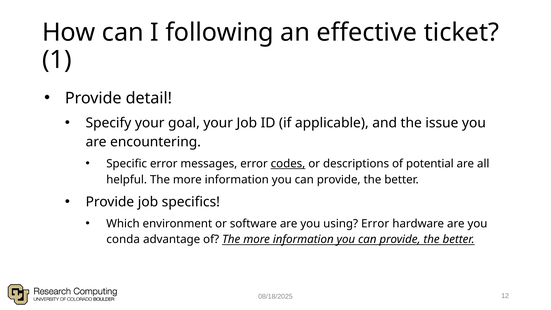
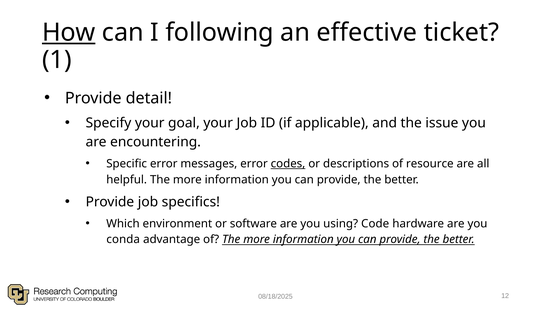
How underline: none -> present (69, 33)
potential: potential -> resource (430, 164)
using Error: Error -> Code (375, 224)
